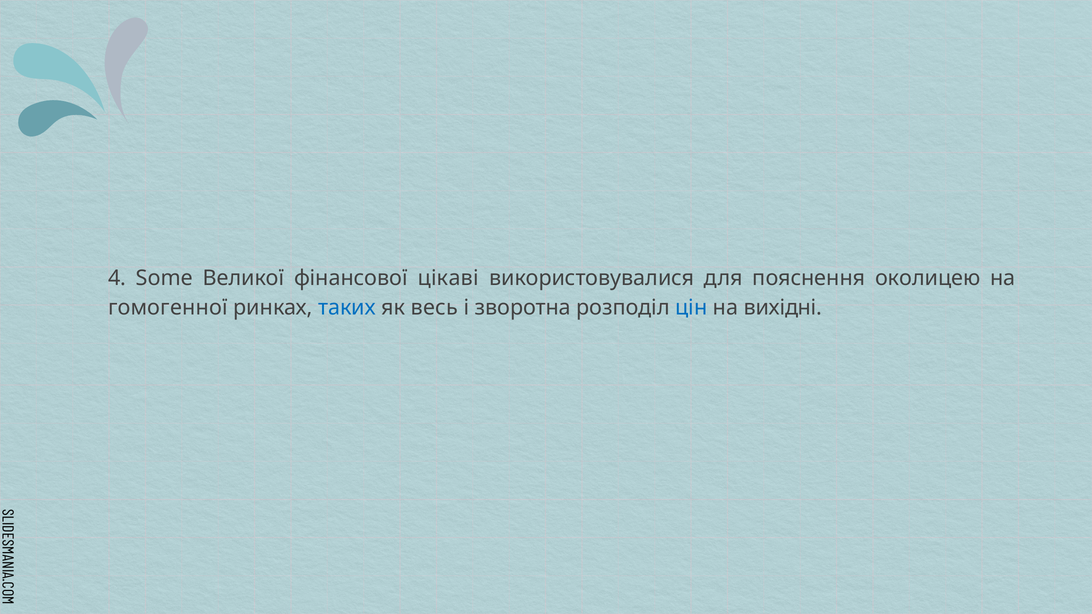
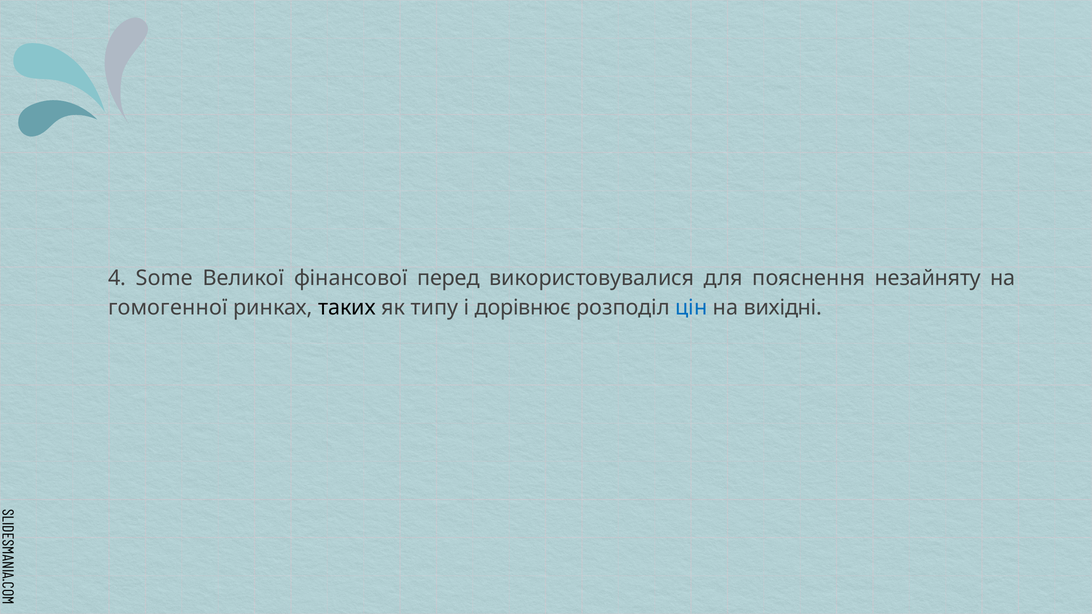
цікаві: цікаві -> перед (449, 278)
околицею: околицею -> незайняту (928, 278)
таких colour: blue -> black (347, 308)
весь: весь -> типу (435, 308)
зворотна: зворотна -> дорівнює (523, 308)
